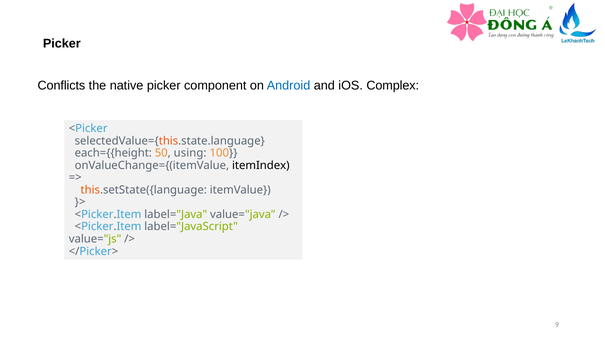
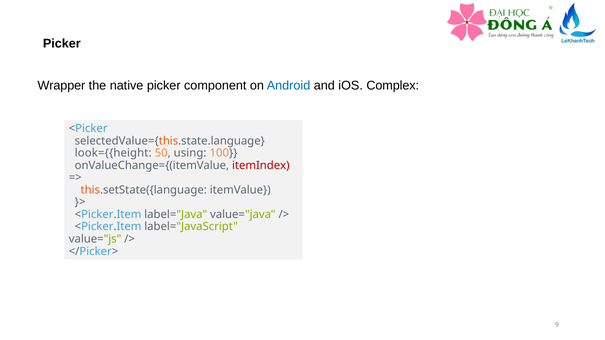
Conflicts: Conflicts -> Wrapper (61, 85)
each={{height: each={{height -> look={{height (113, 153)
itemIndex colour: black -> red (261, 165)
